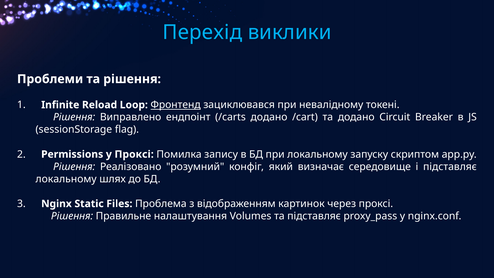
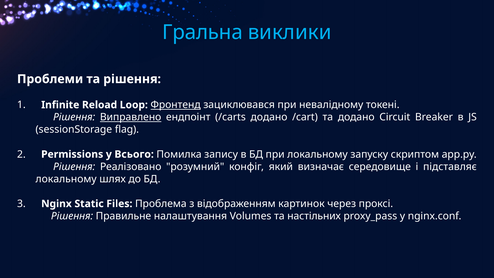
Перехід: Перехід -> Гральна (203, 32)
Виправлено underline: none -> present (131, 117)
у Проксі: Проксі -> Всього (134, 154)
та підставляє: підставляє -> настільних (314, 216)
